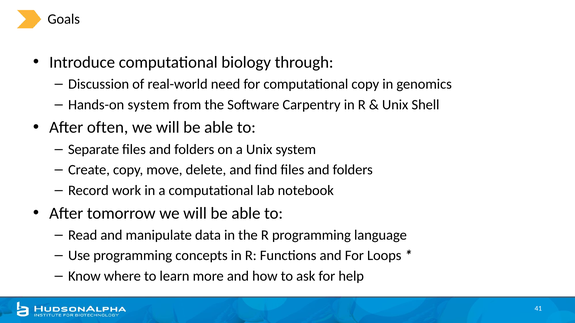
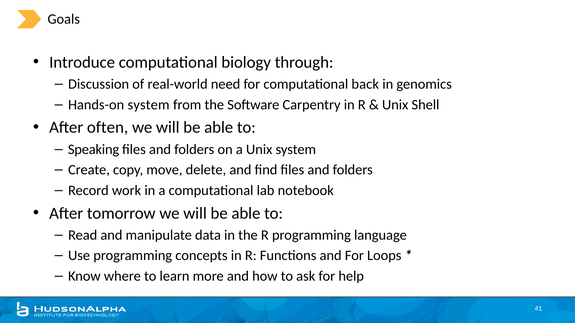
computational copy: copy -> back (365, 84)
Separate: Separate -> Speaking (94, 150)
